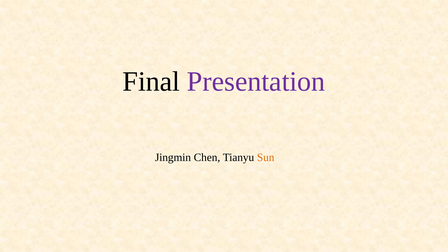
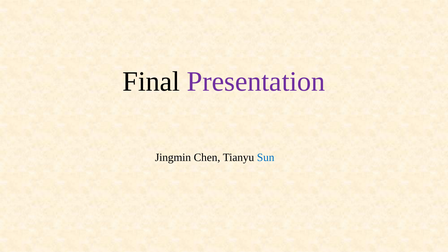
Sun colour: orange -> blue (266, 158)
